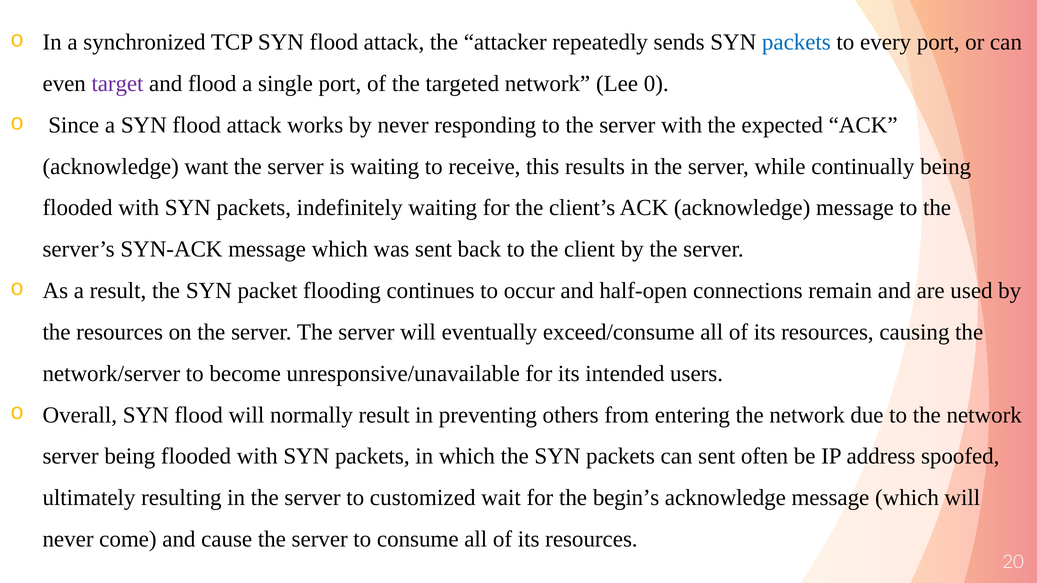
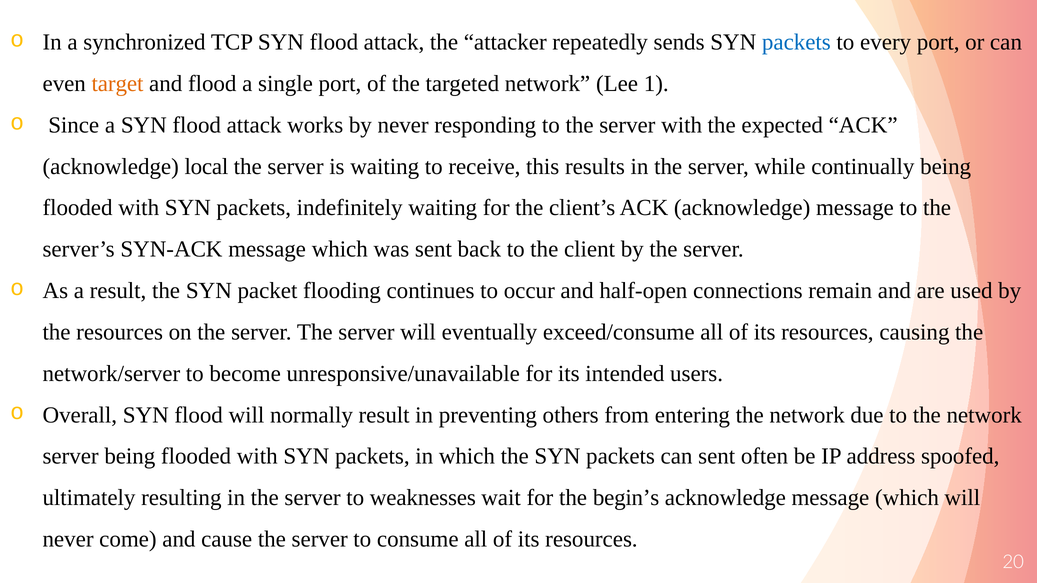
target colour: purple -> orange (118, 84)
0: 0 -> 1 (656, 84)
want: want -> local (206, 167)
customized: customized -> weaknesses (423, 498)
